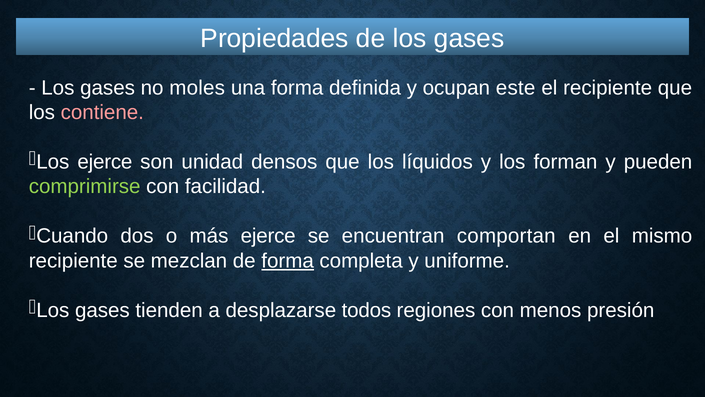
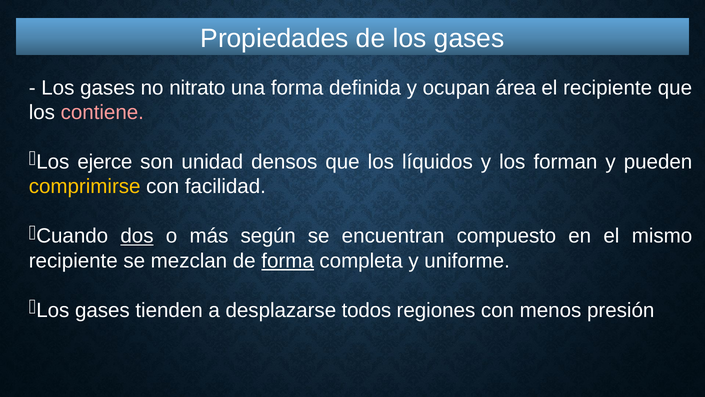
moles: moles -> nitrato (197, 88)
este: este -> área (516, 88)
comprimirse colour: light green -> yellow (85, 186)
dos underline: none -> present (137, 236)
más ejerce: ejerce -> según (268, 236)
comportan: comportan -> compuesto (506, 236)
